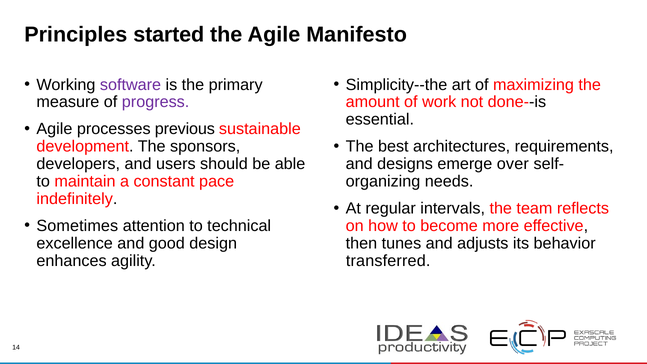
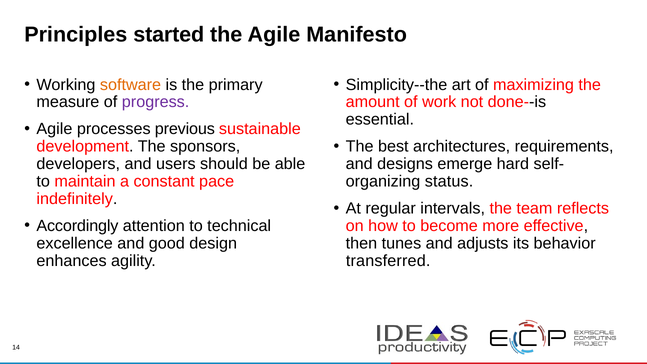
software colour: purple -> orange (131, 85)
over: over -> hard (513, 164)
needs: needs -> status (449, 181)
Sometimes: Sometimes -> Accordingly (77, 226)
